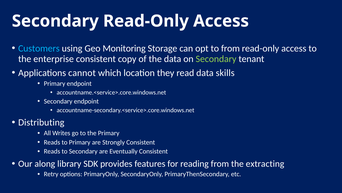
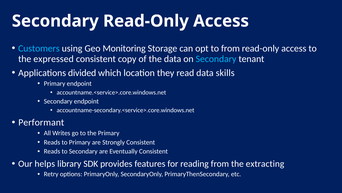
enterprise: enterprise -> expressed (54, 59)
Secondary colour: light green -> light blue (216, 59)
cannot: cannot -> divided (82, 73)
Distributing: Distributing -> Performant (41, 122)
along: along -> helps (45, 163)
